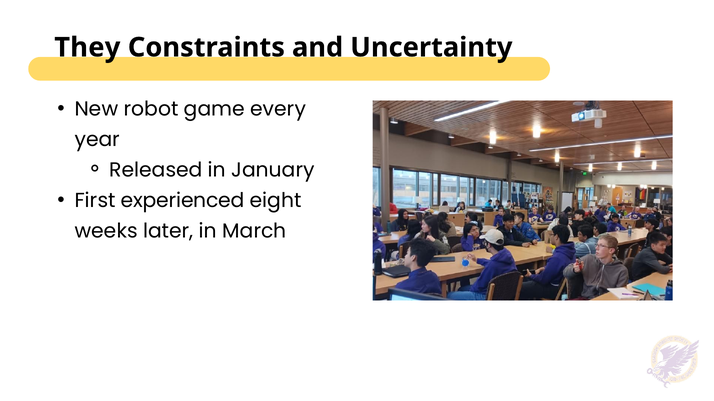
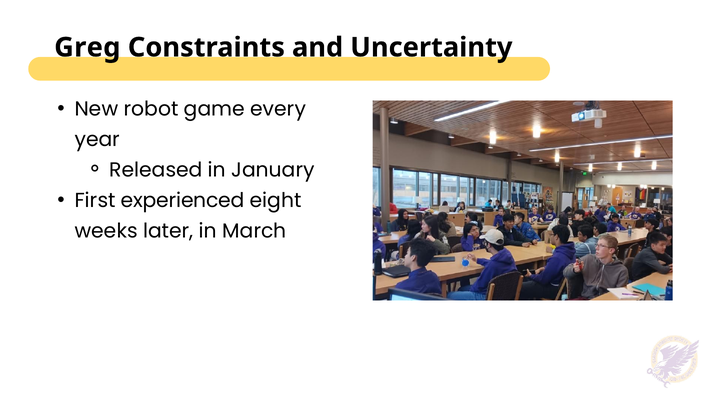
They: They -> Greg (87, 48)
